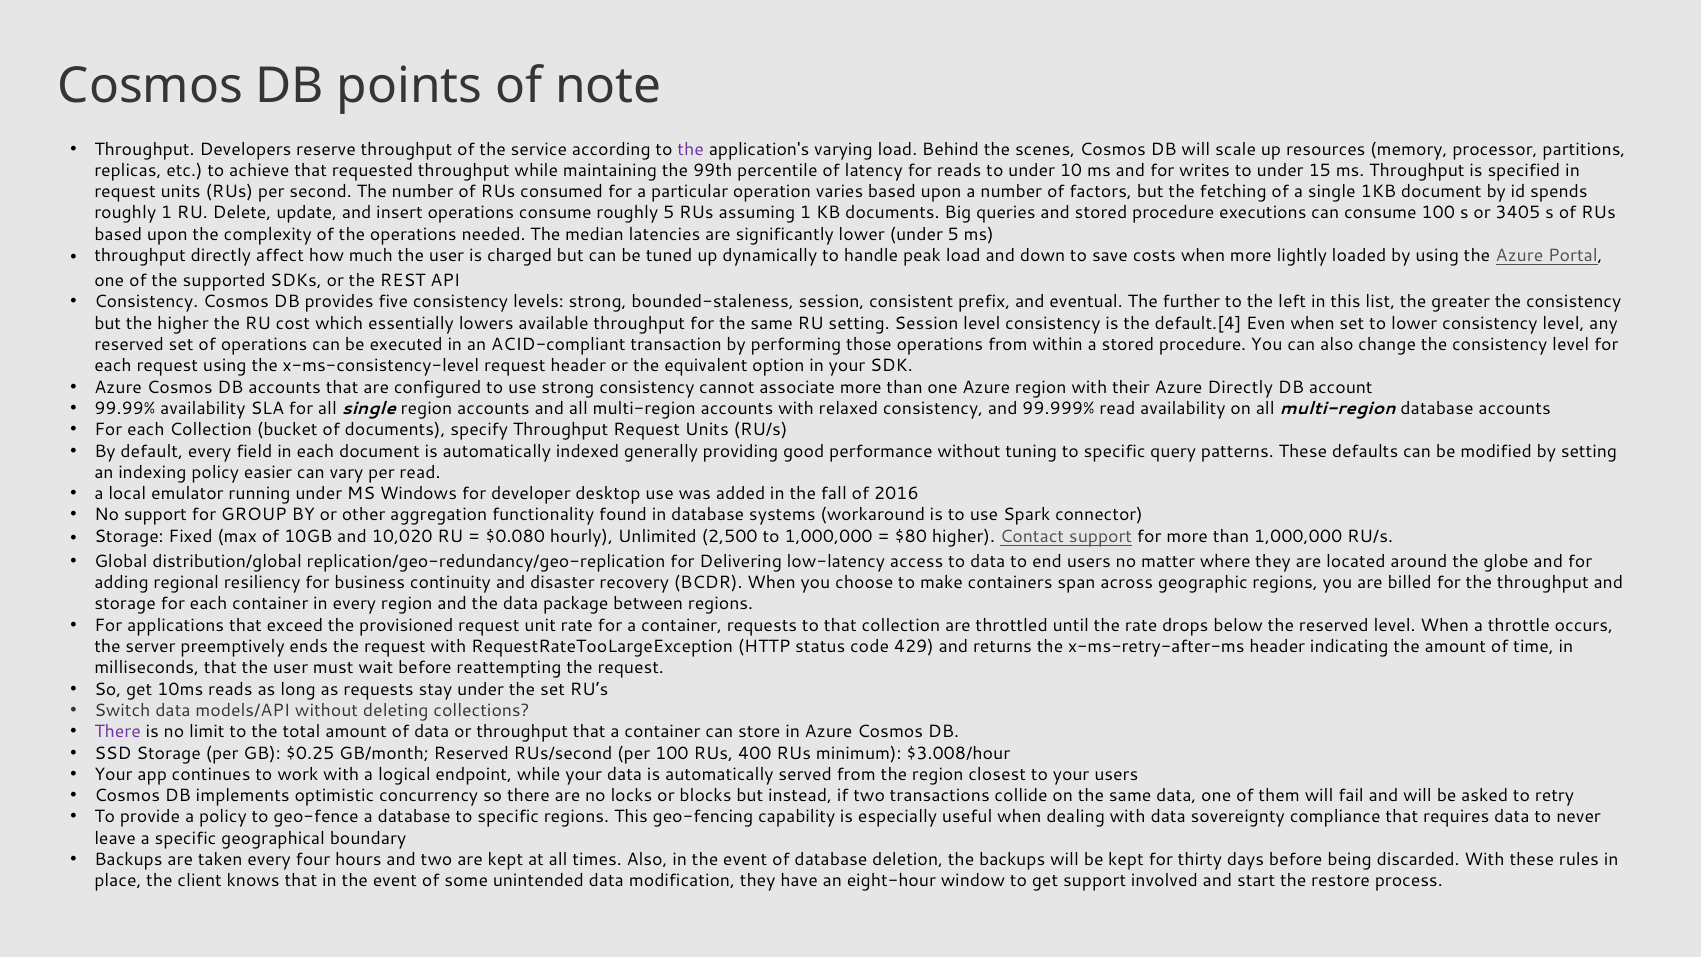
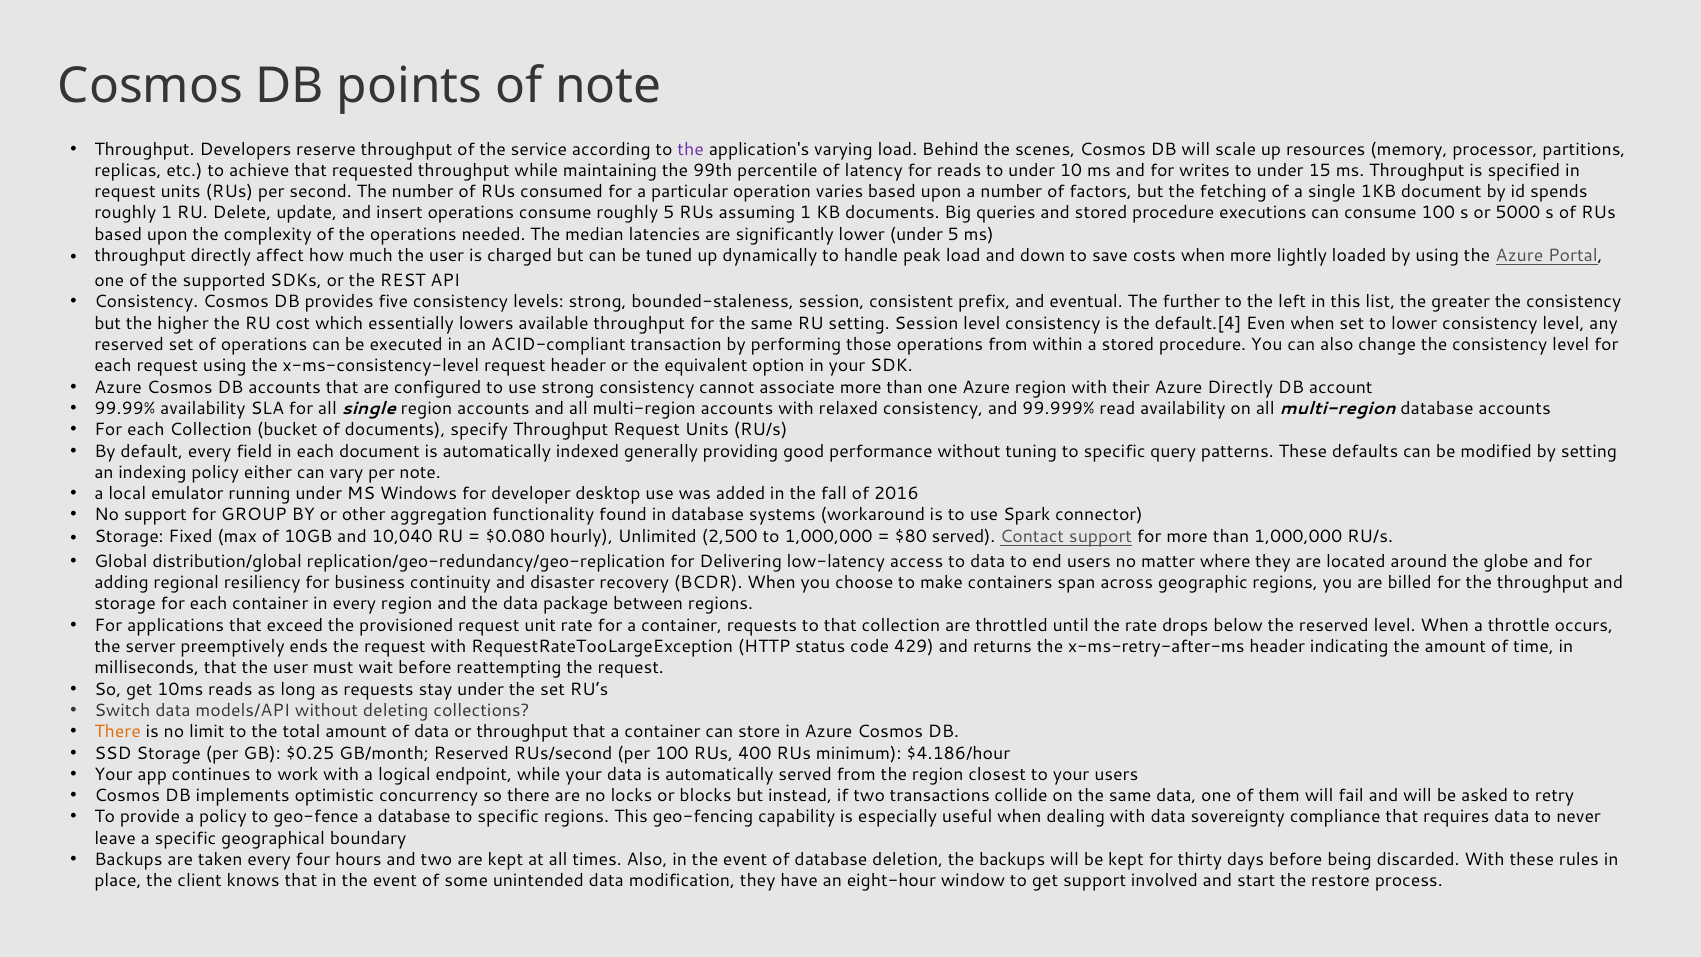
3405: 3405 -> 5000 (1518, 213)
easier: easier -> either (268, 472)
per read: read -> note (420, 472)
10,020: 10,020 -> 10,040 (402, 536)
$80 higher: higher -> served (964, 536)
There colour: purple -> orange (118, 732)
$3.008/hour: $3.008/hour -> $4.186/hour (958, 753)
